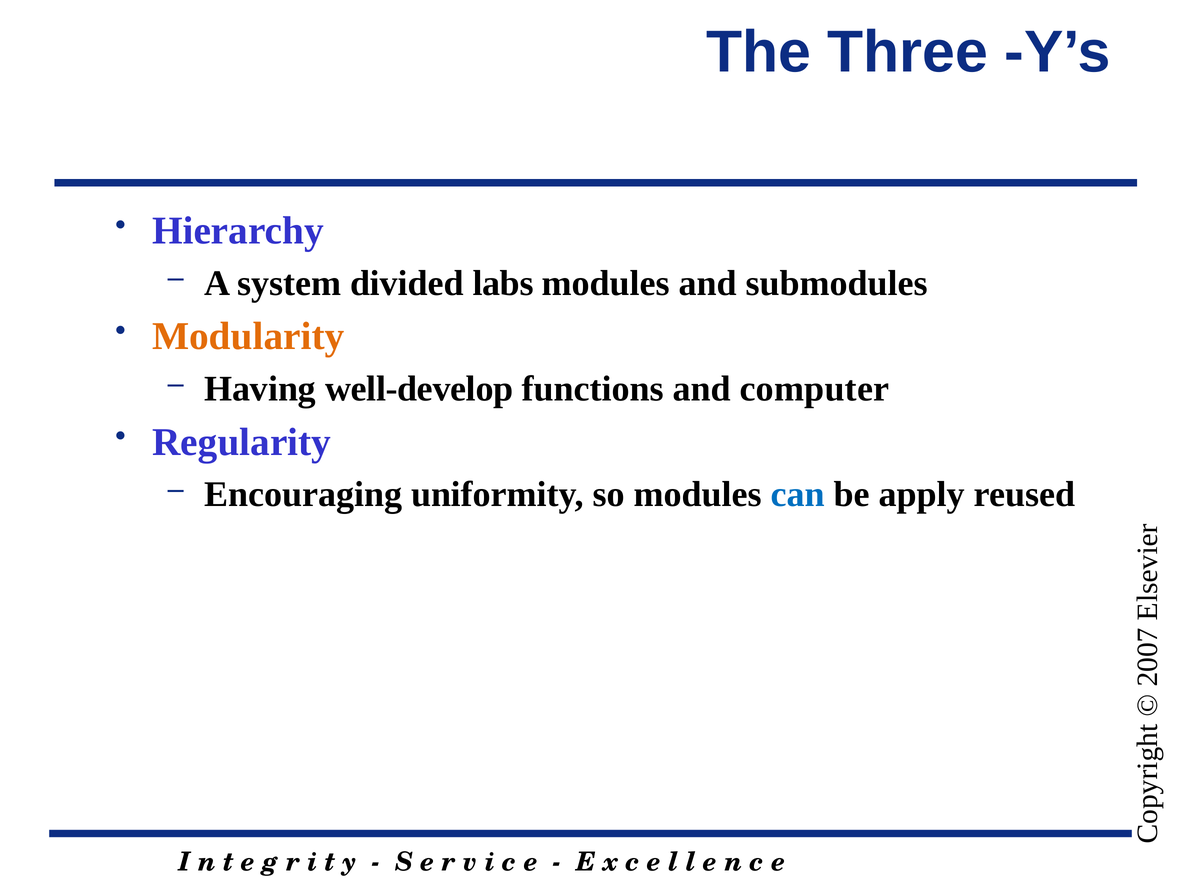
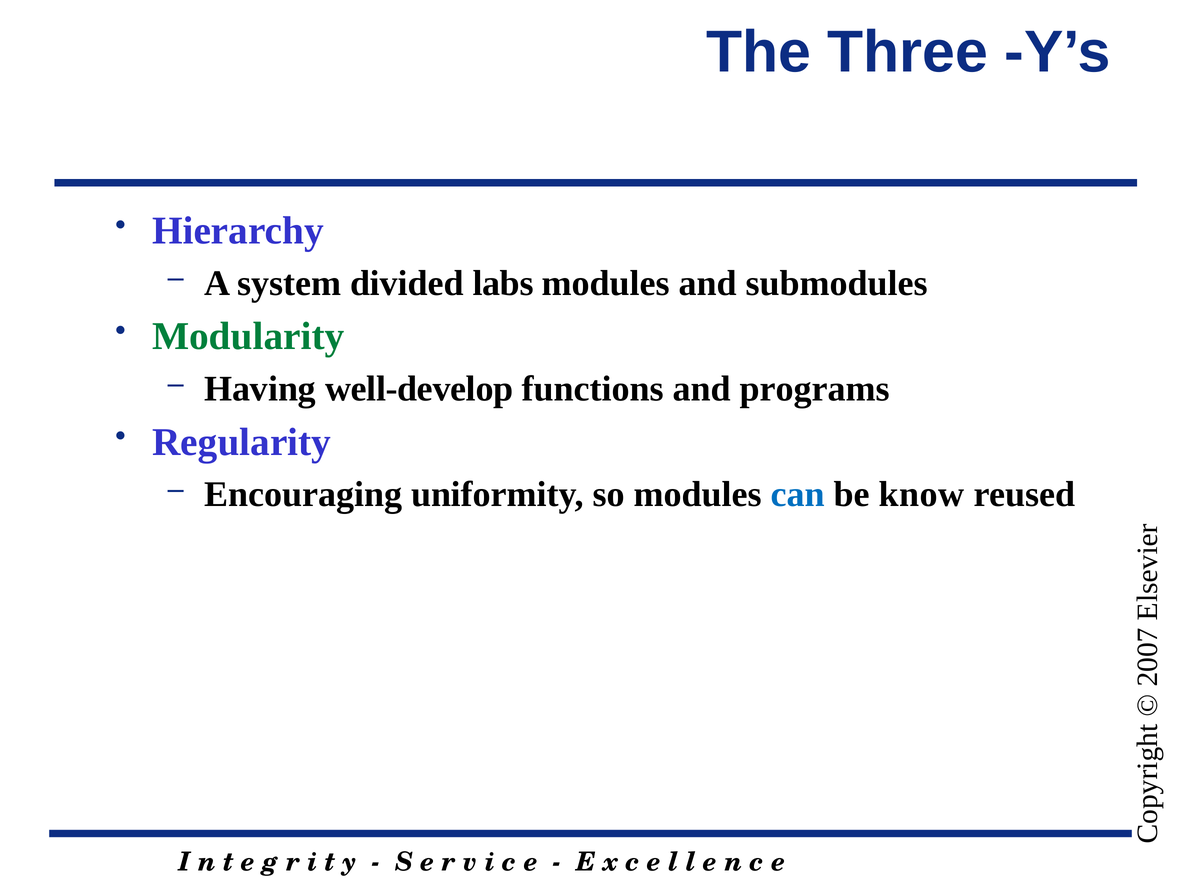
Modularity colour: orange -> green (248, 336)
computer: computer -> programs (815, 389)
apply: apply -> know (922, 494)
